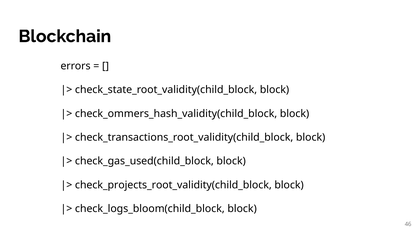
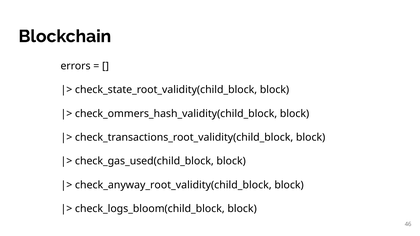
check_projects_root_validity(child_block: check_projects_root_validity(child_block -> check_anyway_root_validity(child_block (173, 185)
